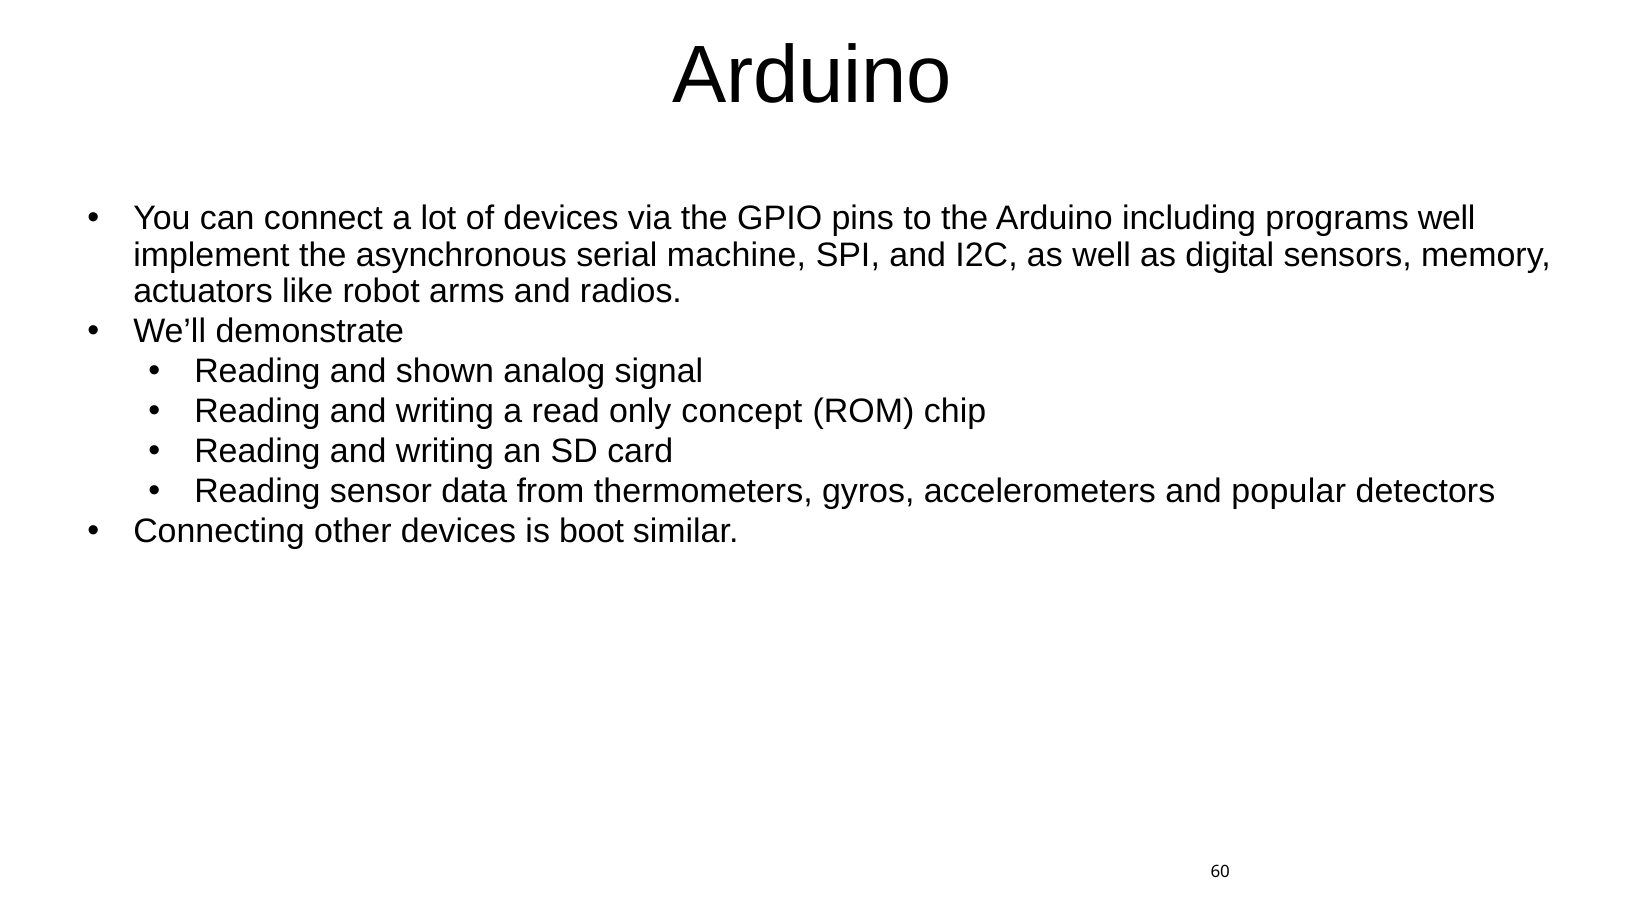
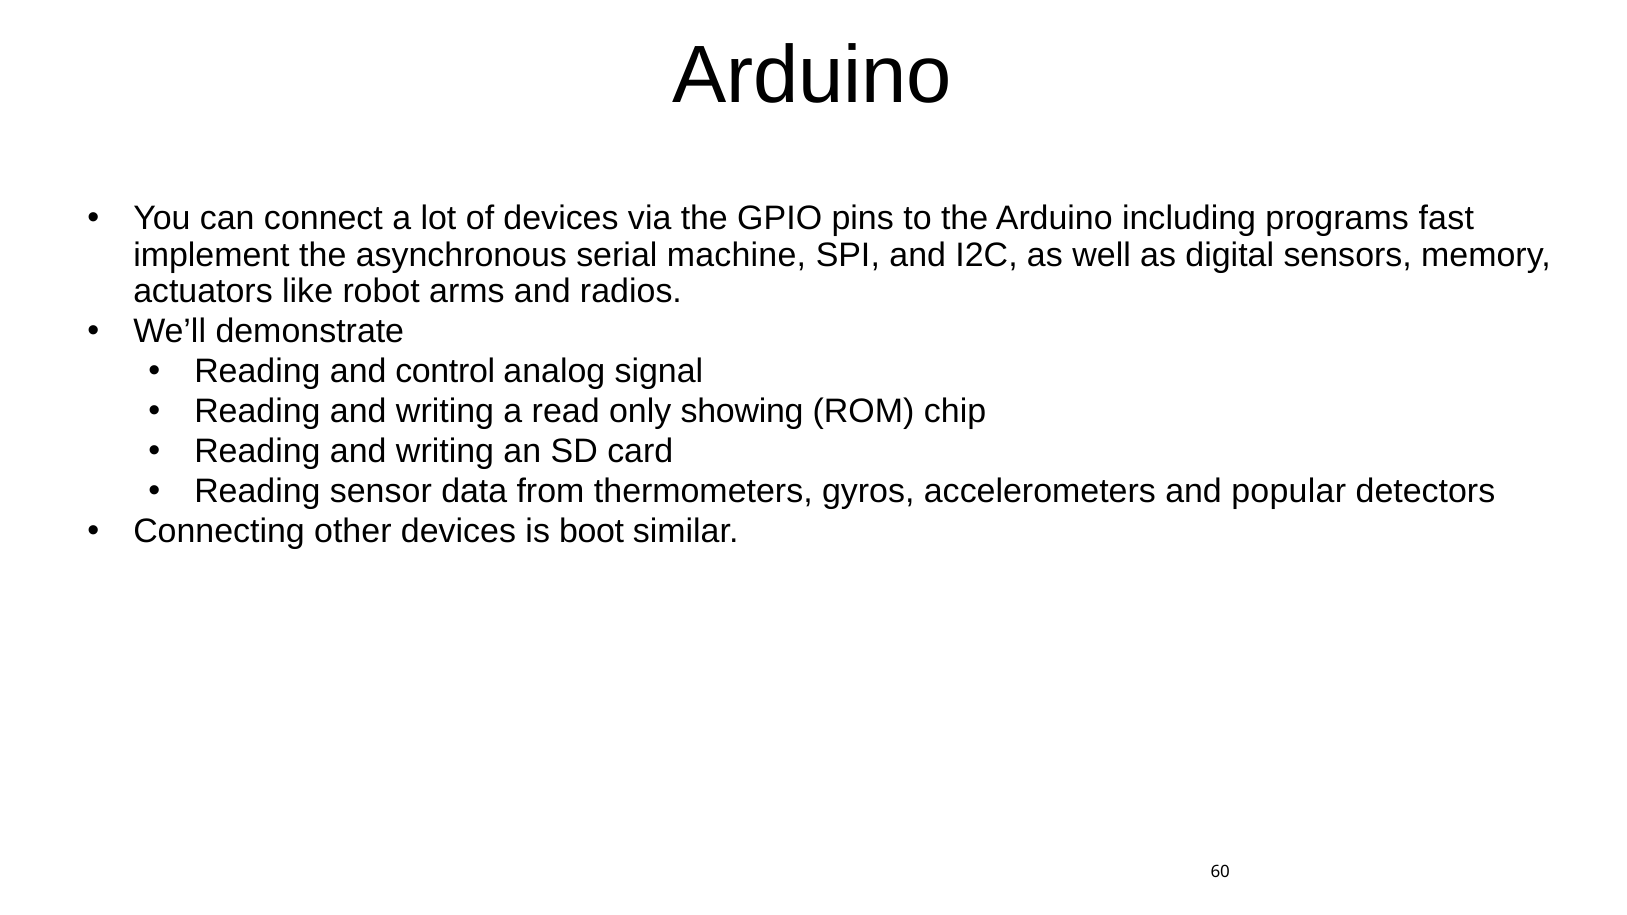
programs well: well -> fast (1446, 218)
shown: shown -> control (445, 372)
concept: concept -> showing (742, 412)
